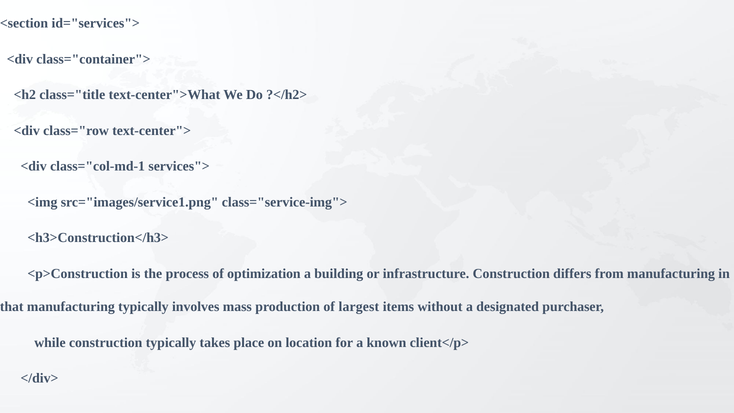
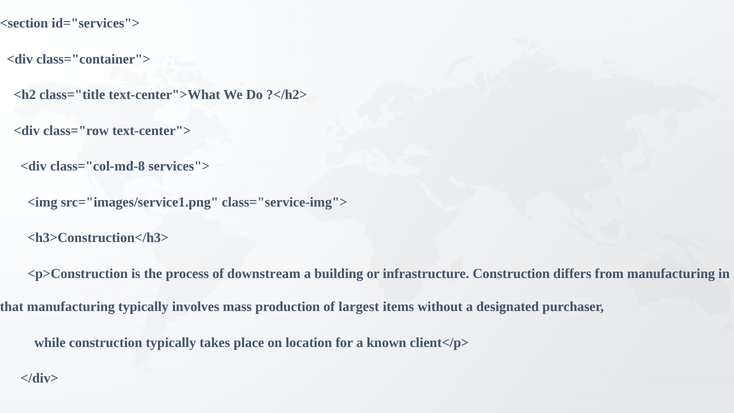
class="col-md-1: class="col-md-1 -> class="col-md-8 (98, 166)
optimization: optimization -> downstream (264, 274)
